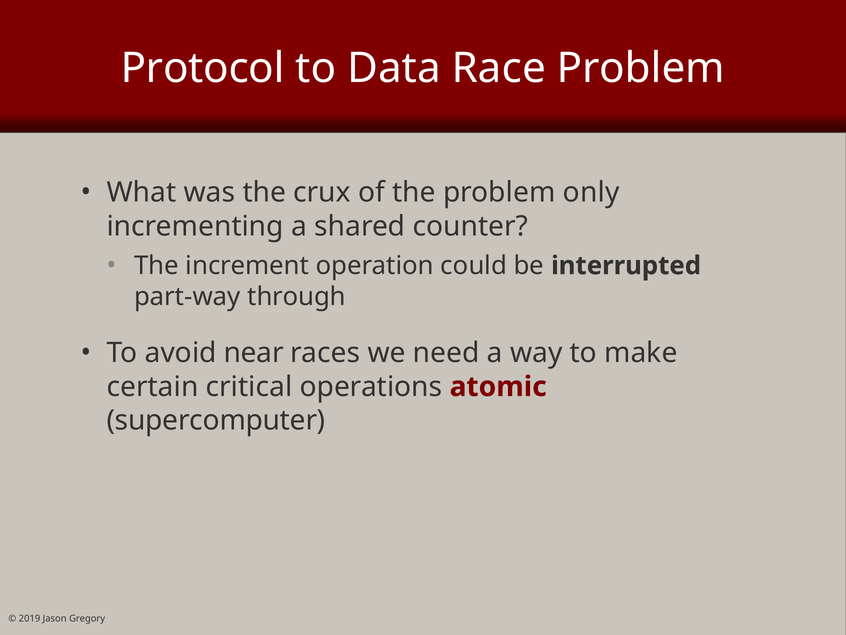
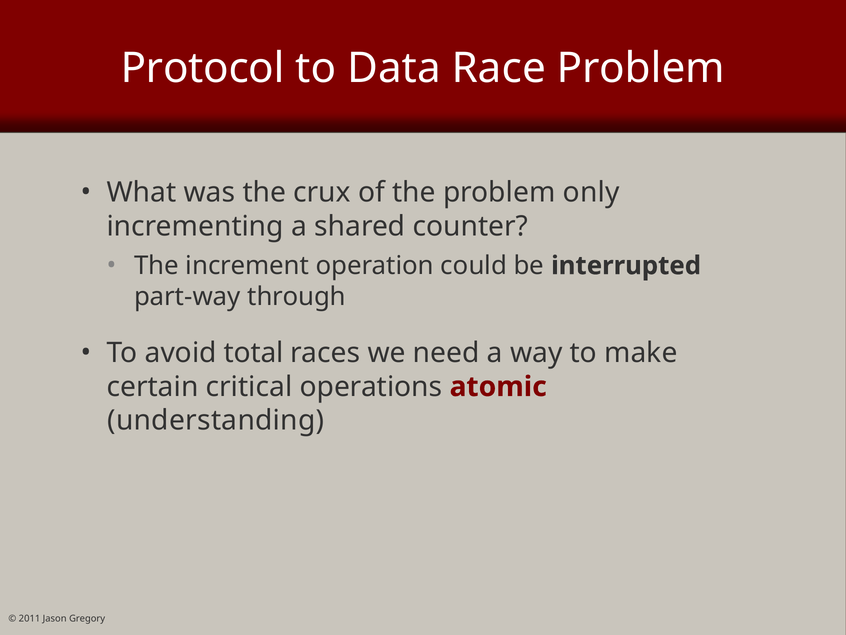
near: near -> total (254, 353)
supercomputer: supercomputer -> understanding (216, 420)
2019: 2019 -> 2011 (30, 618)
